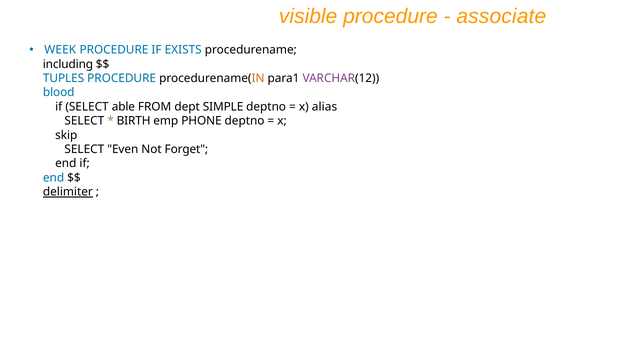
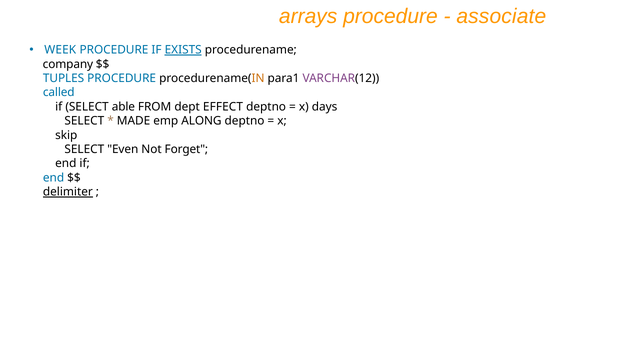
visible: visible -> arrays (308, 16)
EXISTS underline: none -> present (183, 50)
including: including -> company (68, 64)
blood: blood -> called (59, 92)
SIMPLE: SIMPLE -> EFFECT (223, 107)
alias: alias -> days (325, 107)
BIRTH: BIRTH -> MADE (134, 121)
PHONE: PHONE -> ALONG (201, 121)
